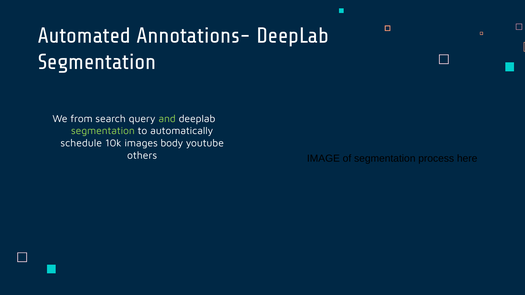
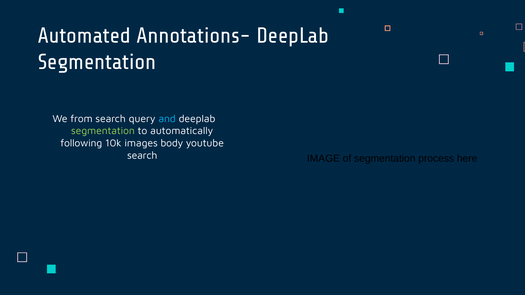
and colour: light green -> light blue (167, 119)
schedule: schedule -> following (81, 143)
others: others -> search (142, 156)
